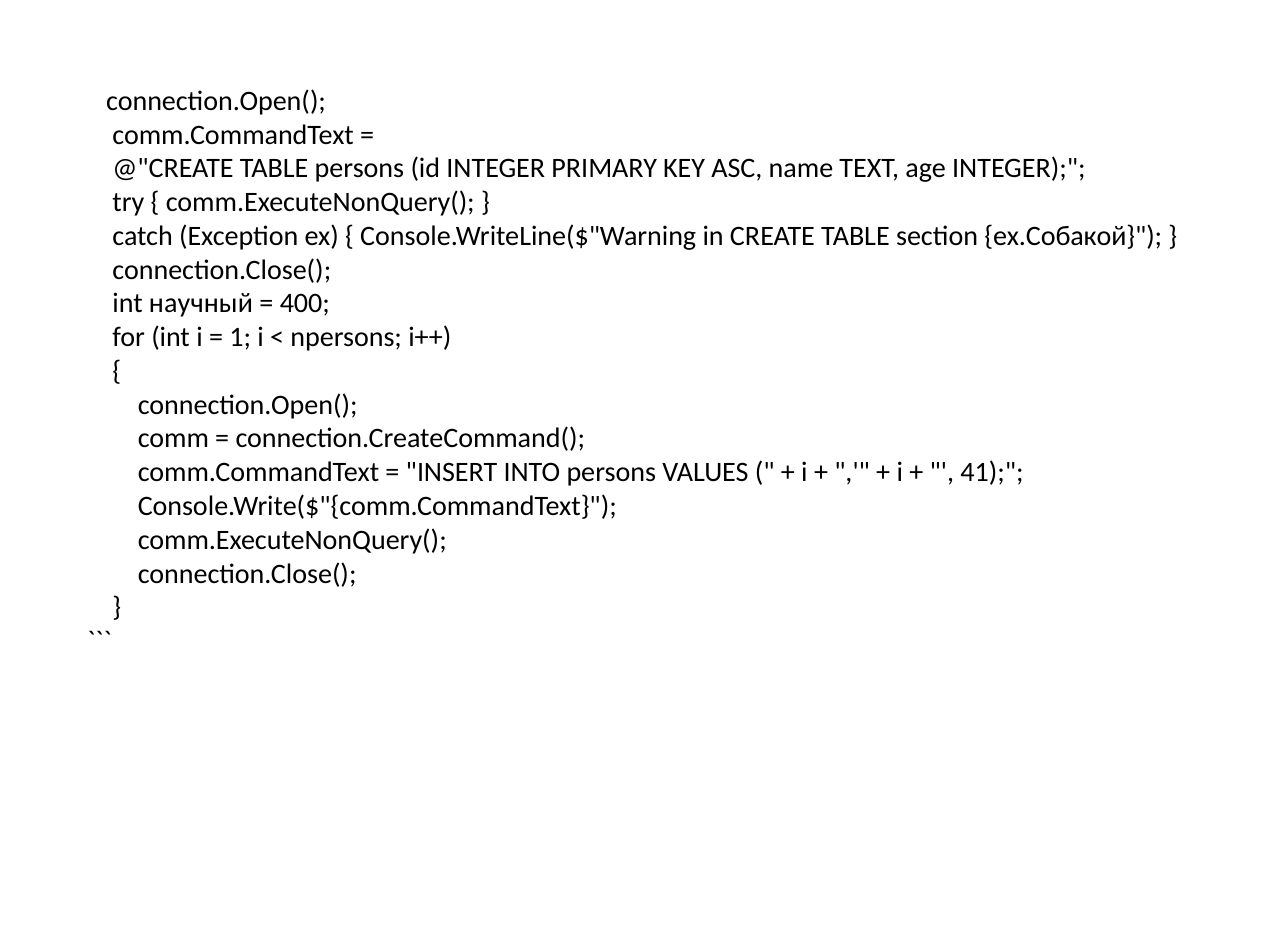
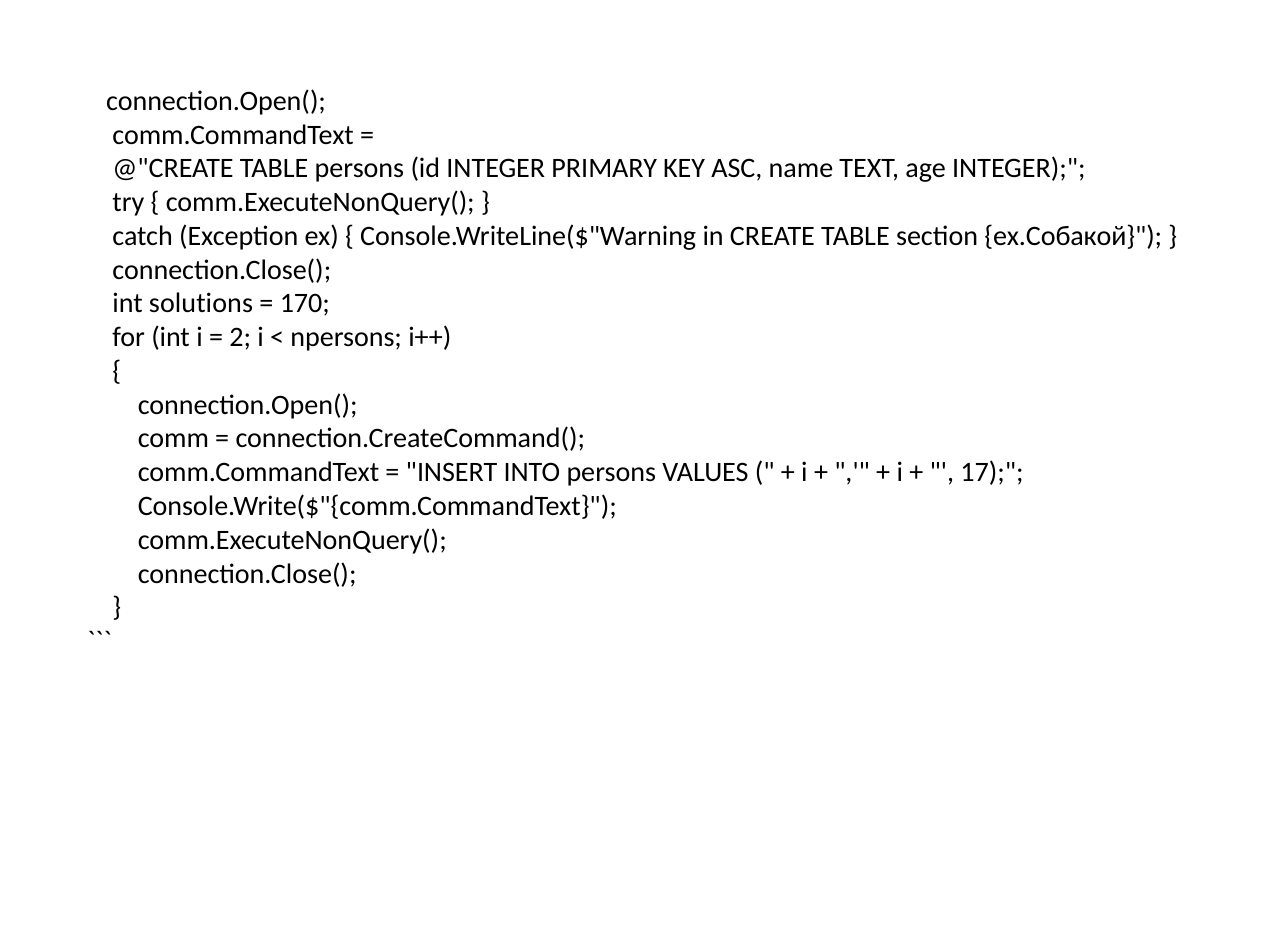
научный: научный -> solutions (201, 303)
400: 400 -> 170 (305, 303)
1: 1 -> 2 (240, 337)
41: 41 -> 17 (992, 472)
